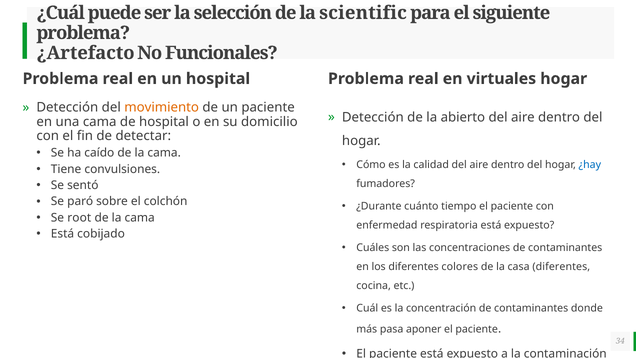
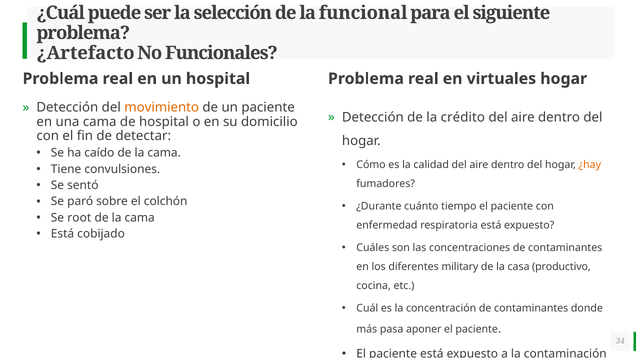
scientific: scientific -> funcional (363, 13)
abierto: abierto -> crédito (463, 117)
¿hay colour: blue -> orange (590, 165)
colores: colores -> military (460, 267)
casa diferentes: diferentes -> productivo (561, 267)
